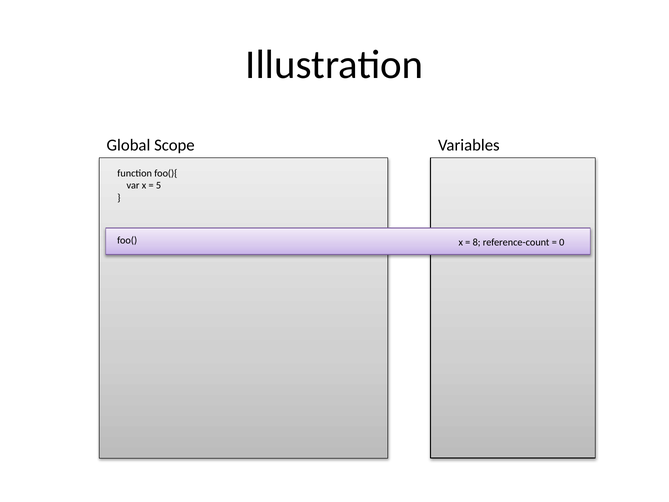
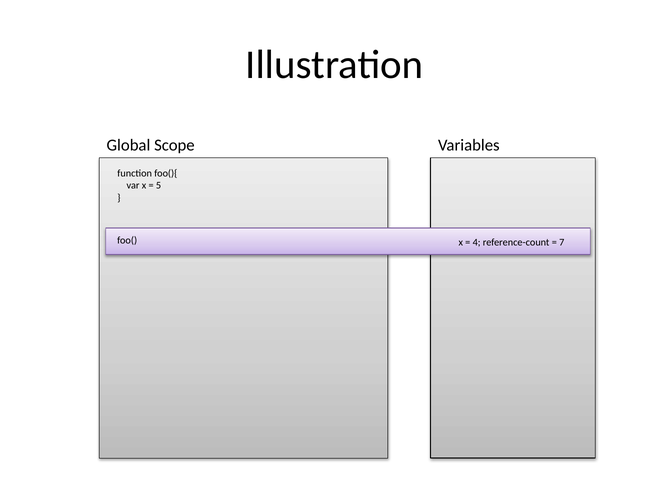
8: 8 -> 4 (477, 242)
0: 0 -> 7 (562, 242)
